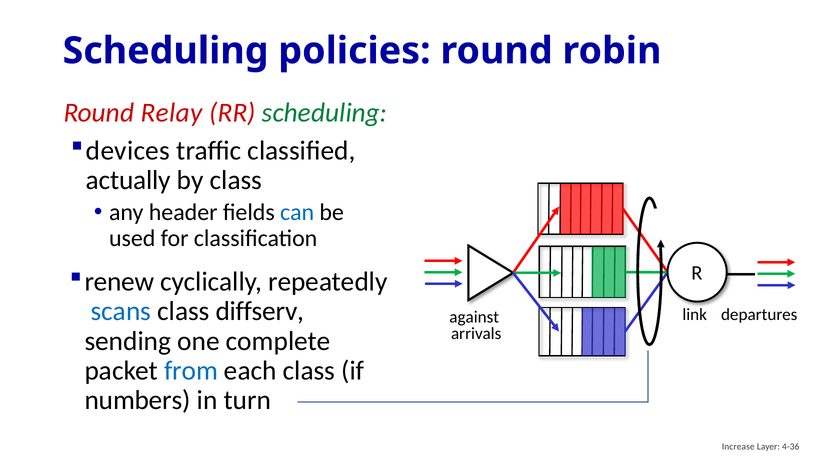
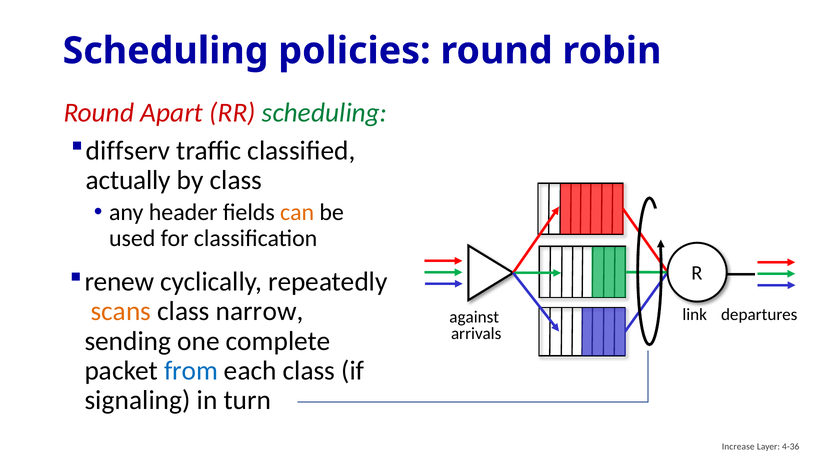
Relay: Relay -> Apart (172, 113)
devices: devices -> diffserv (128, 151)
can colour: blue -> orange (297, 212)
scans colour: blue -> orange (121, 311)
diffserv: diffserv -> narrow (260, 311)
numbers: numbers -> signaling (138, 400)
